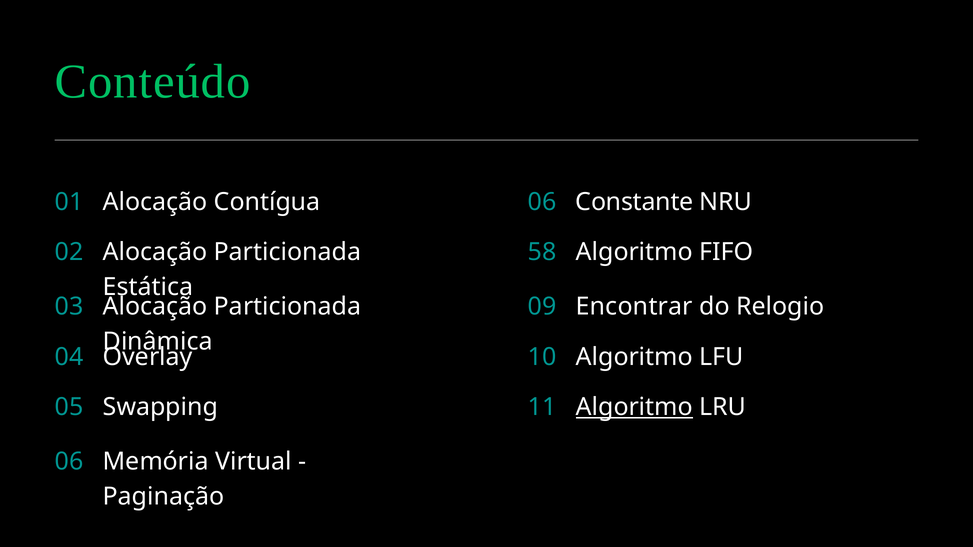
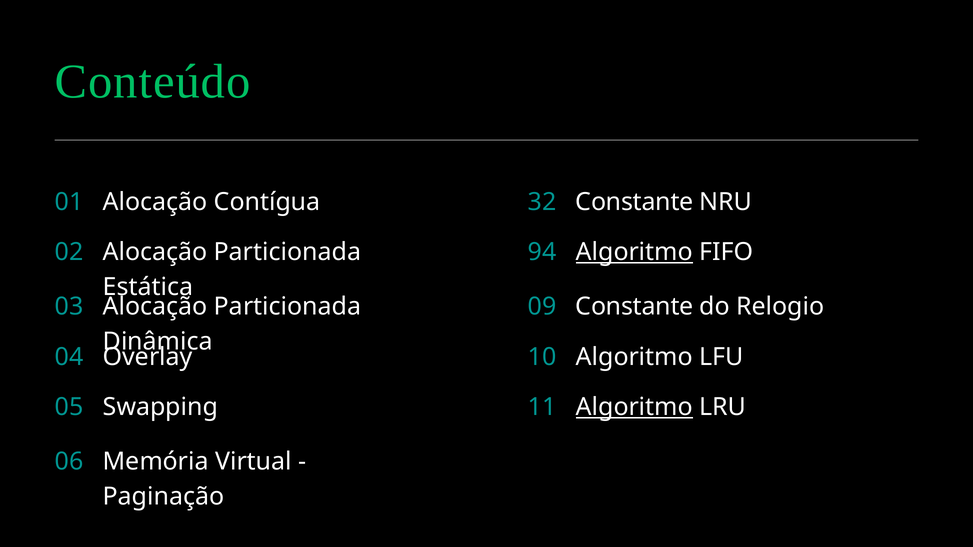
01 06: 06 -> 32 (542, 202)
58: 58 -> 94 (542, 252)
Algoritmo underline: none -> present (634, 252)
Encontrar: Encontrar -> Constante (634, 307)
